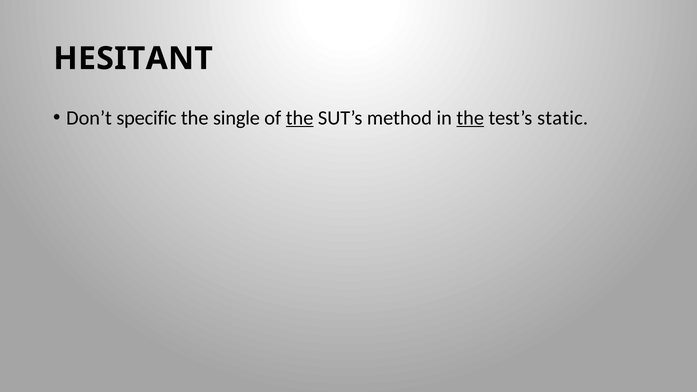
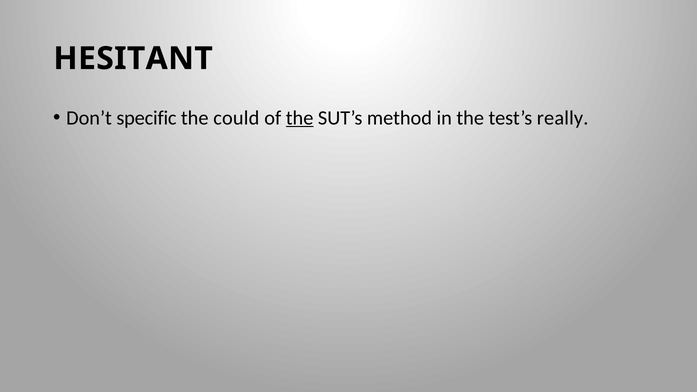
single: single -> could (236, 118)
the underline: present -> none (470, 118)
static: static -> really (563, 118)
